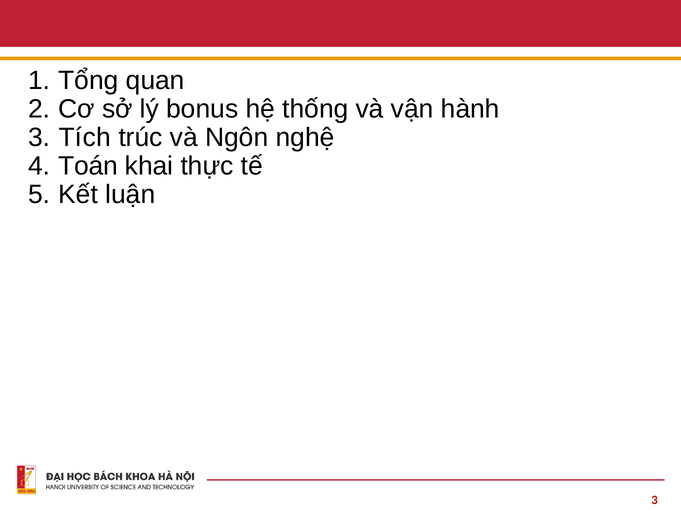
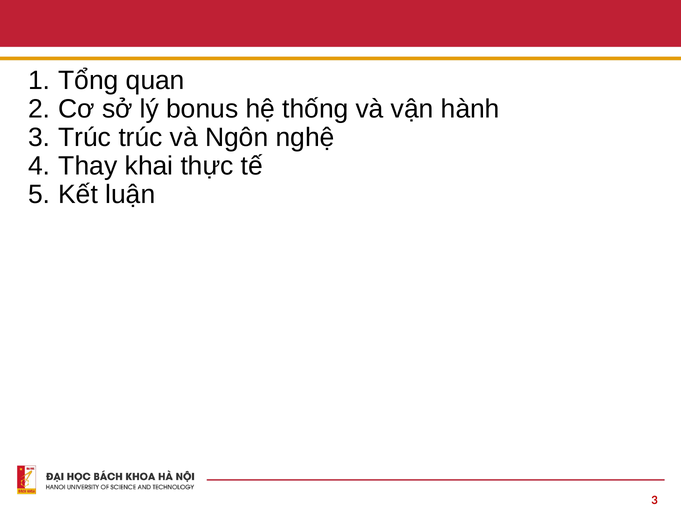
Tích: Tích -> Trúc (85, 137)
Toán: Toán -> Thay (88, 166)
